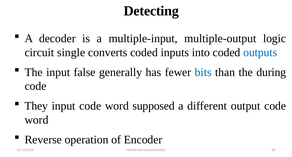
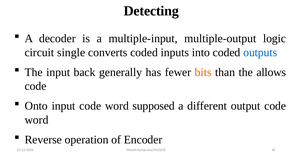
false: false -> back (85, 72)
bits colour: blue -> orange (203, 72)
during: during -> allows (271, 72)
They: They -> Onto (36, 106)
